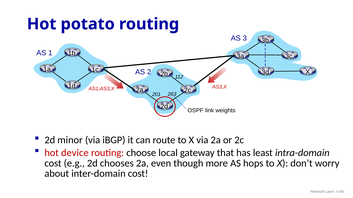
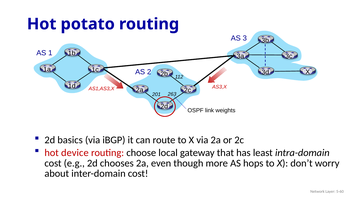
minor: minor -> basics (70, 141)
